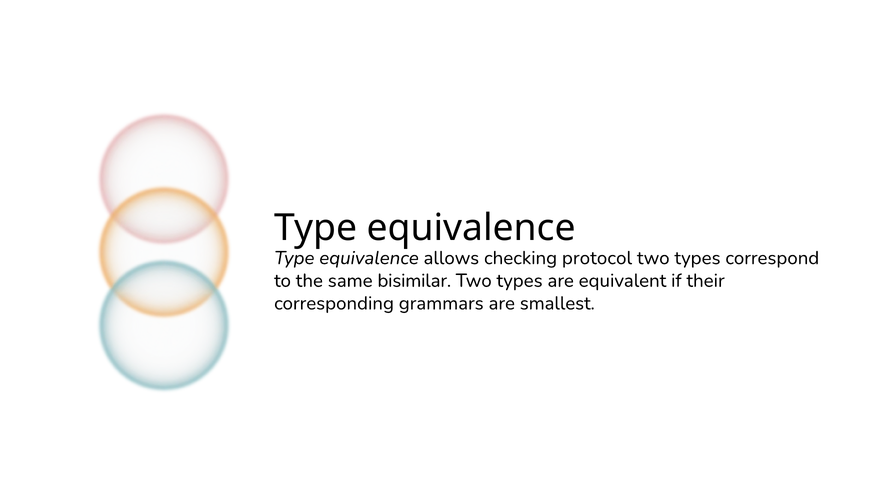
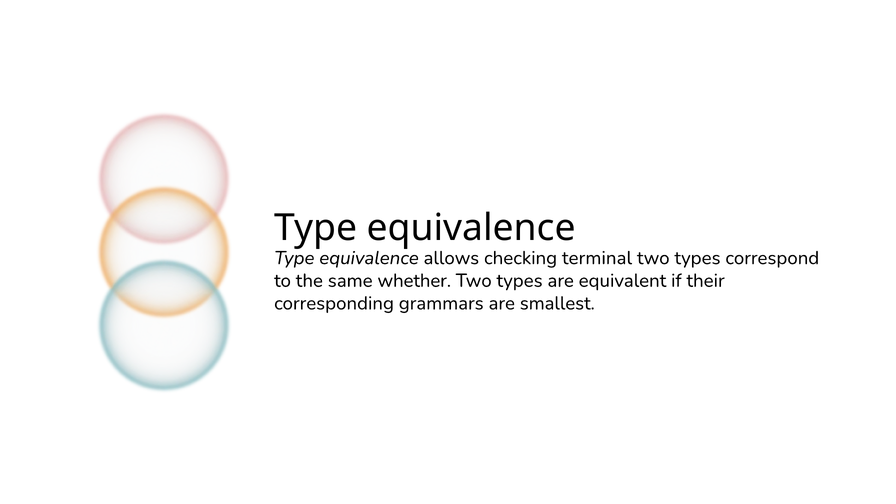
protocol: protocol -> terminal (597, 258)
bisimilar: bisimilar -> whether (414, 281)
